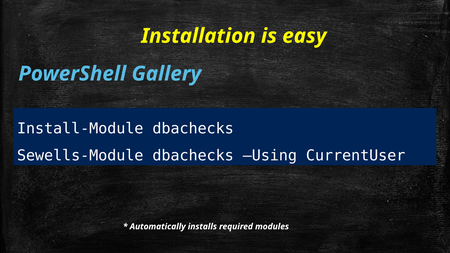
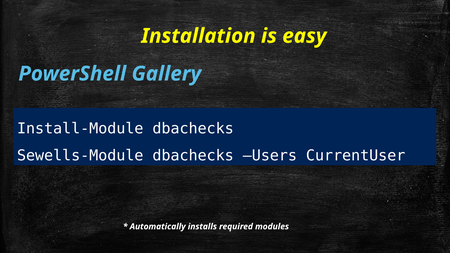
Using: Using -> Users (270, 156)
